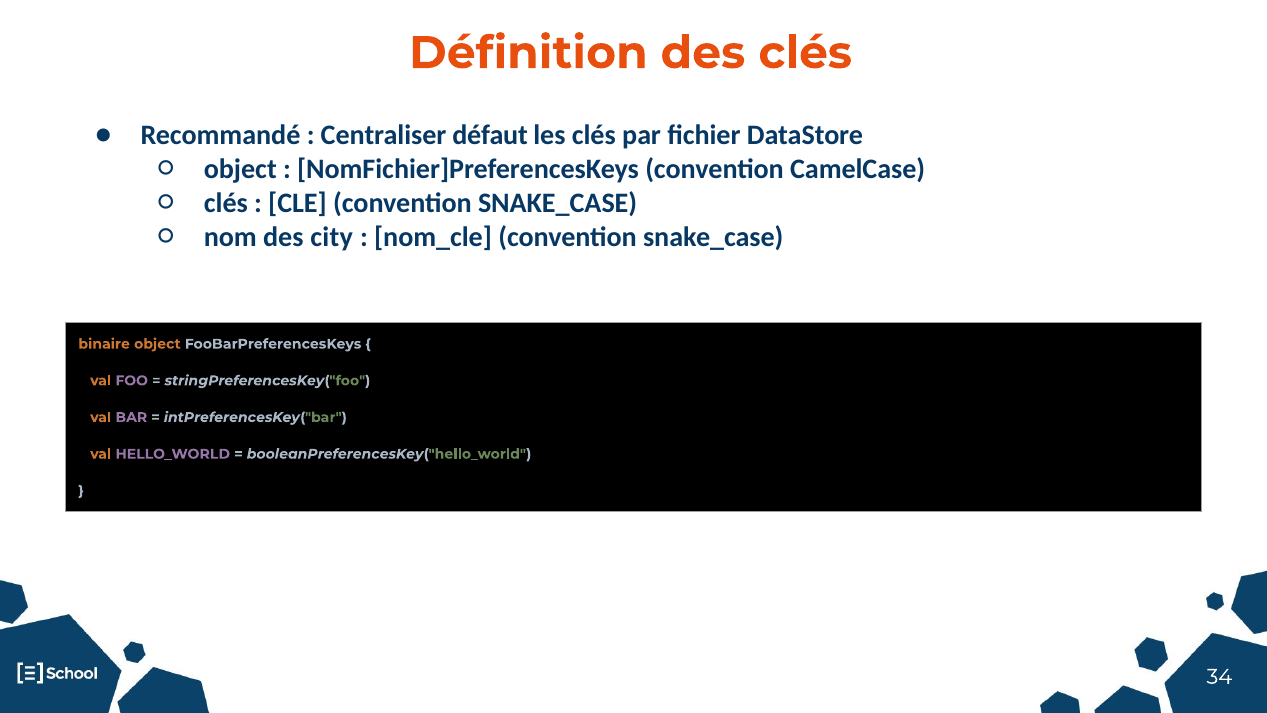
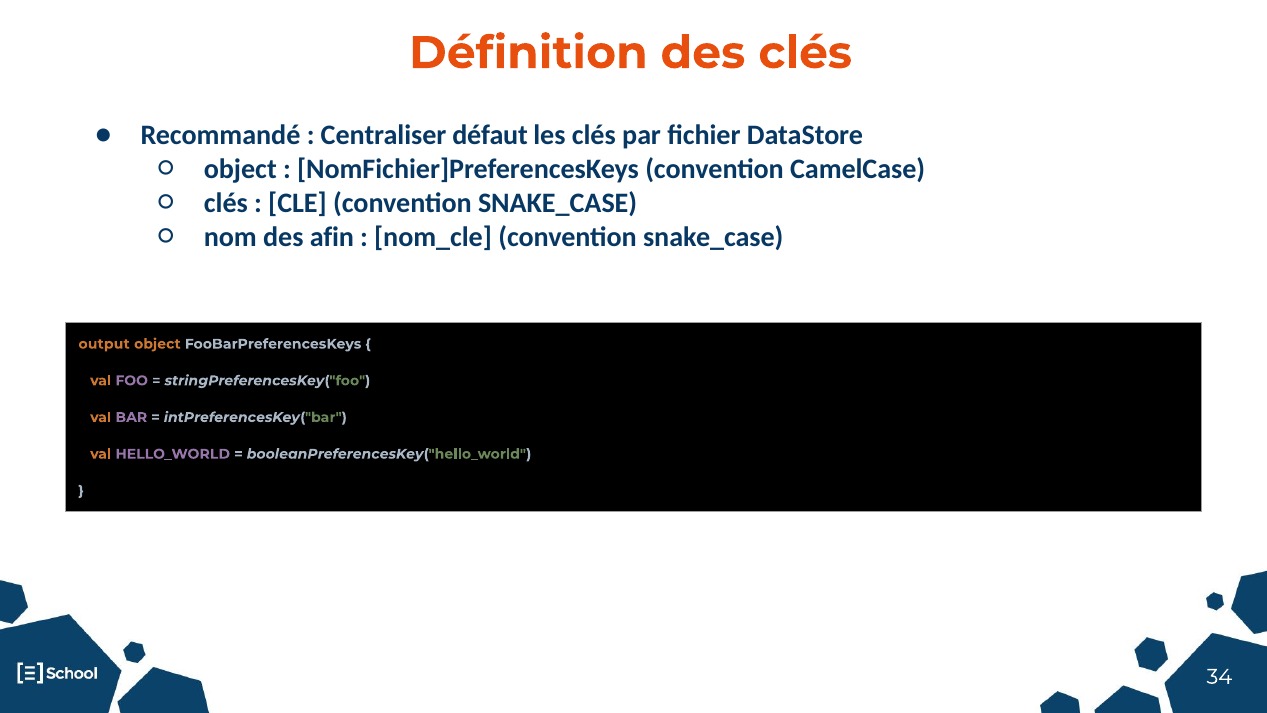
city: city -> afin (332, 237)
binaire: binaire -> output (104, 344)
